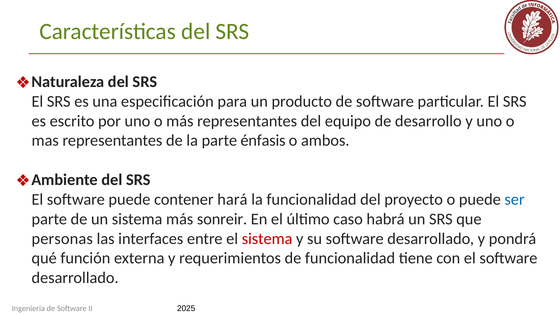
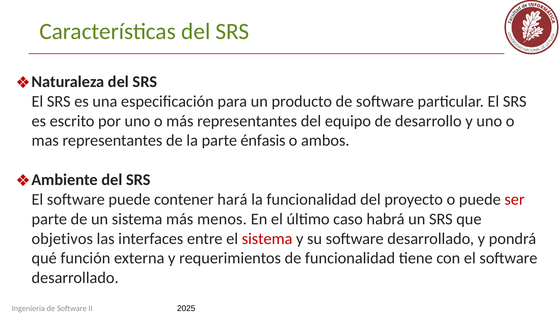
ser colour: blue -> red (515, 199)
sonreir: sonreir -> menos (222, 219)
personas: personas -> objetivos (62, 239)
